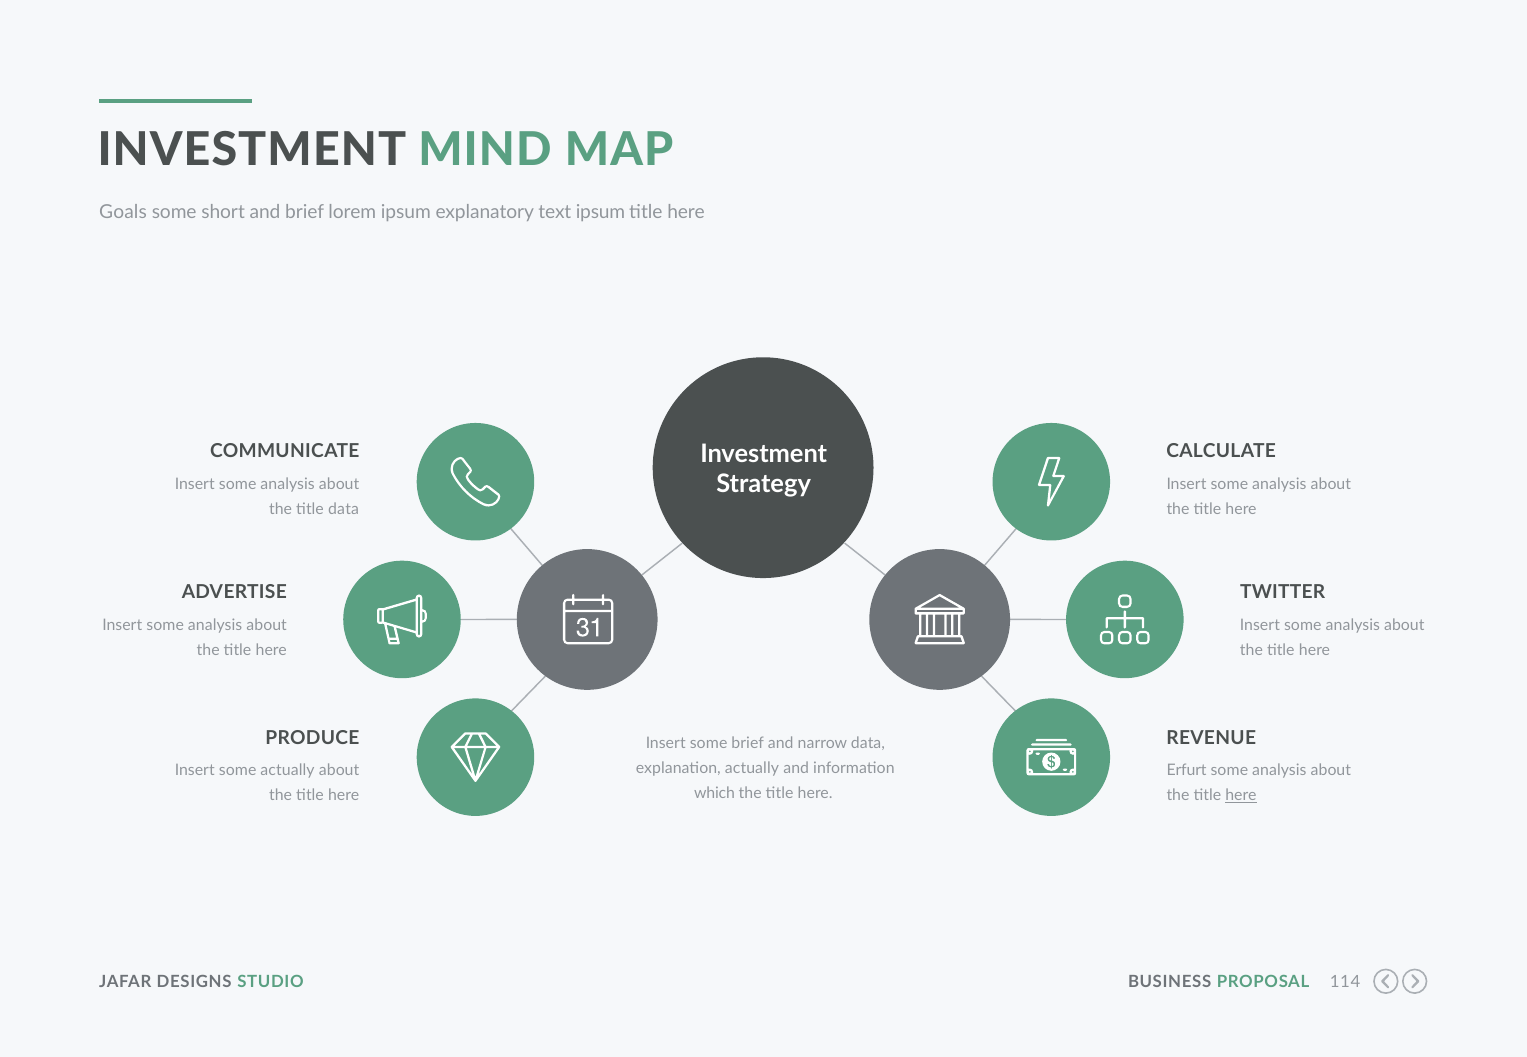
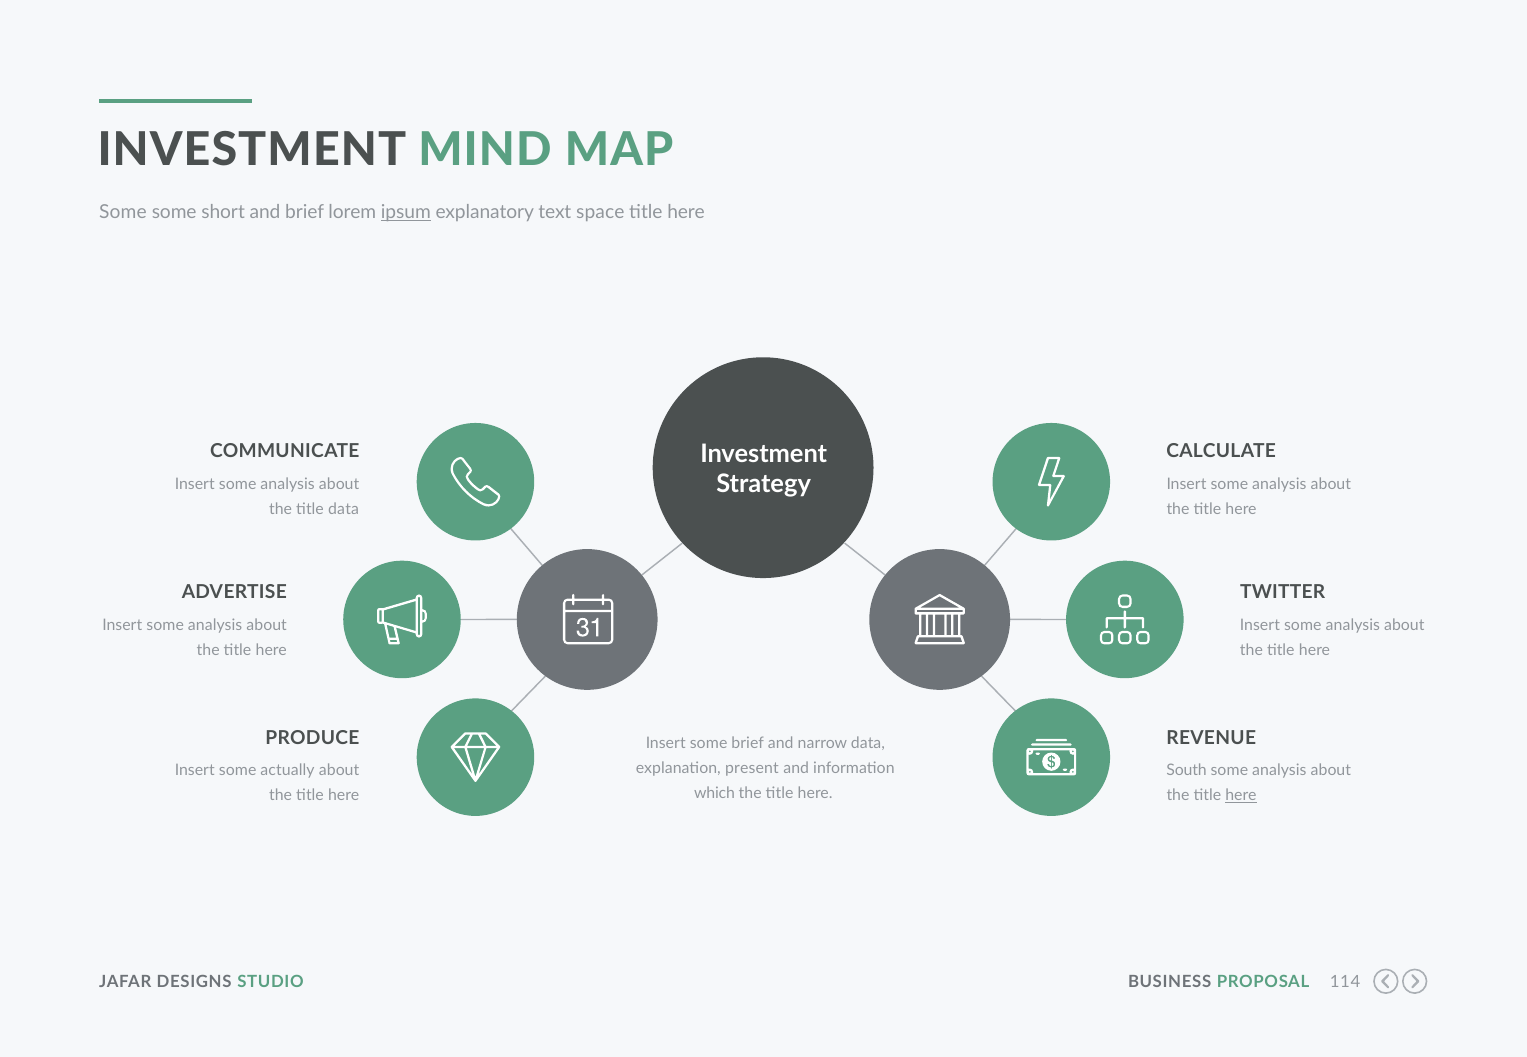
Goals: Goals -> Some (123, 212)
ipsum underline: none -> present (406, 212)
text ipsum: ipsum -> space (600, 212)
explanation actually: actually -> present (752, 768)
Erfurt: Erfurt -> South (1187, 771)
